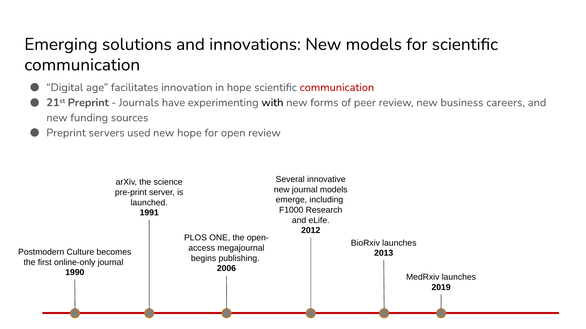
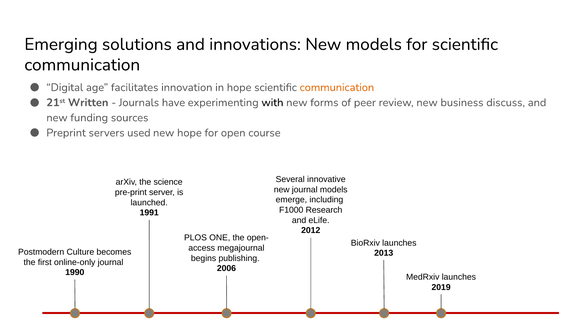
communication colour: red -> orange (337, 88)
21st Preprint: Preprint -> Written (88, 103)
careers: careers -> discuss (506, 103)
open review: review -> course (264, 133)
